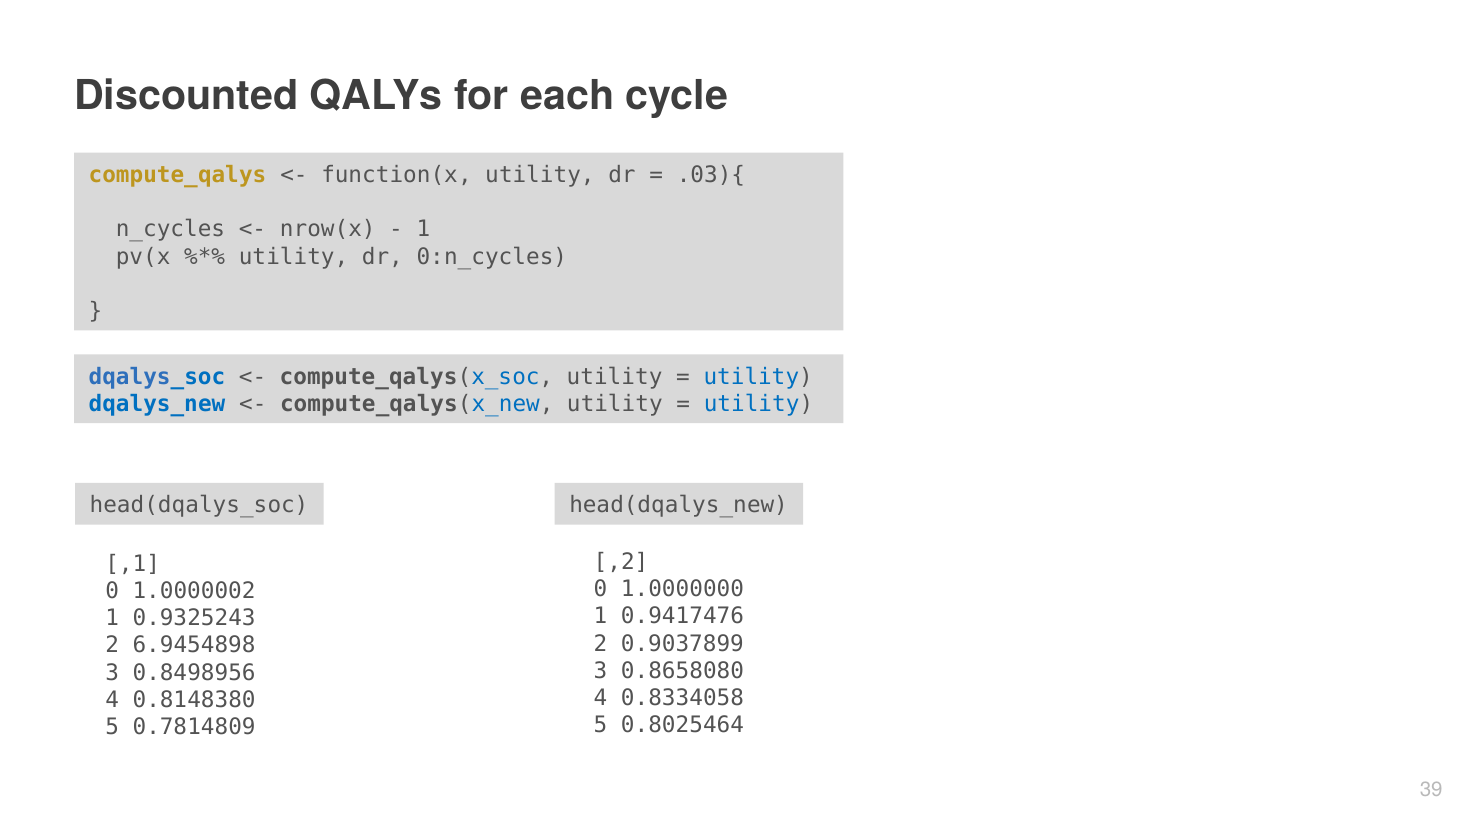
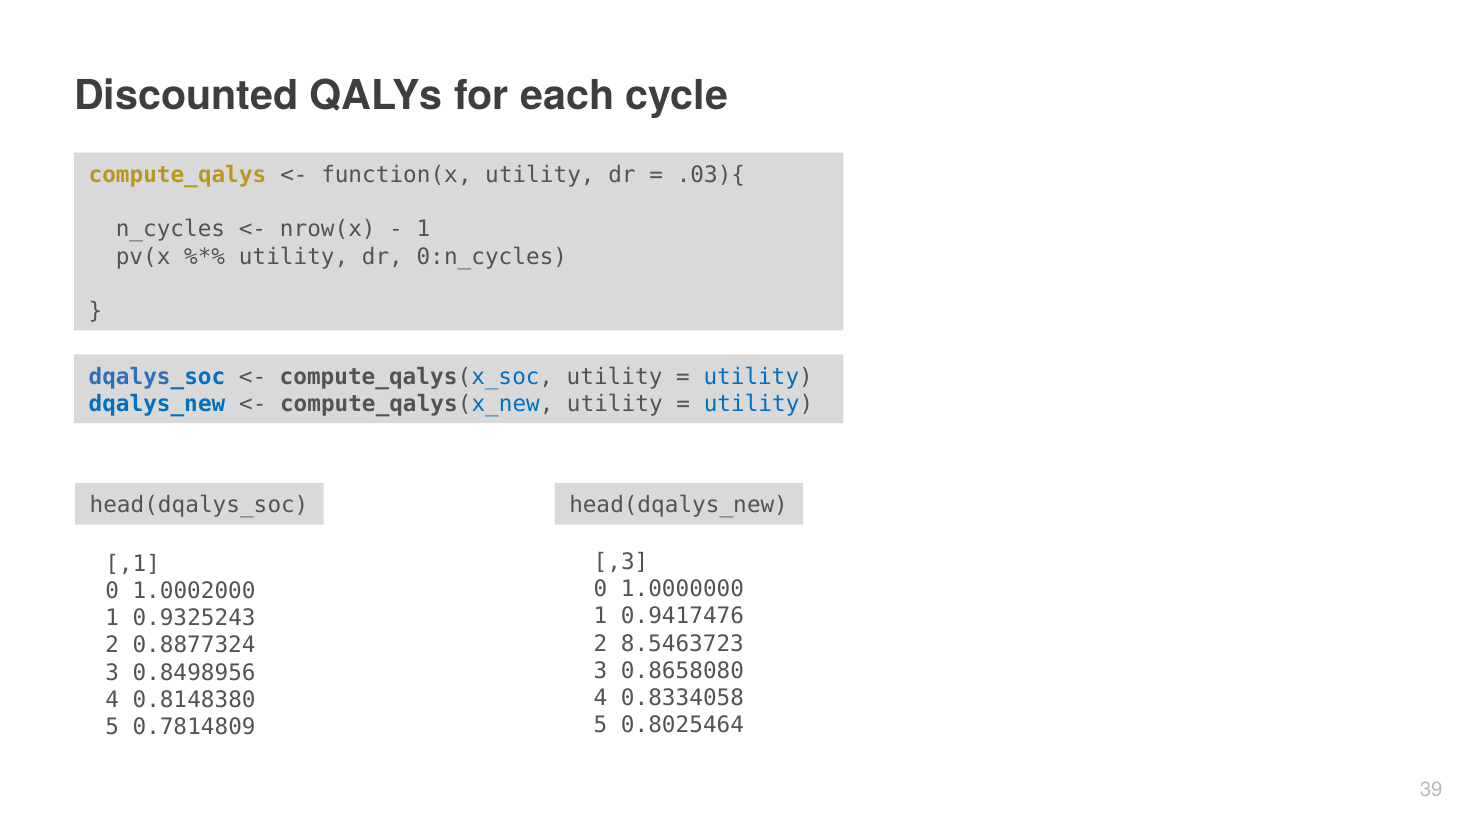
,2: ,2 -> ,3 (621, 562)
1.0000002: 1.0000002 -> 1.0002000 (194, 591)
0.9037899: 0.9037899 -> 8.5463723 (682, 644)
6.9454898: 6.9454898 -> 0.8877324 (194, 646)
